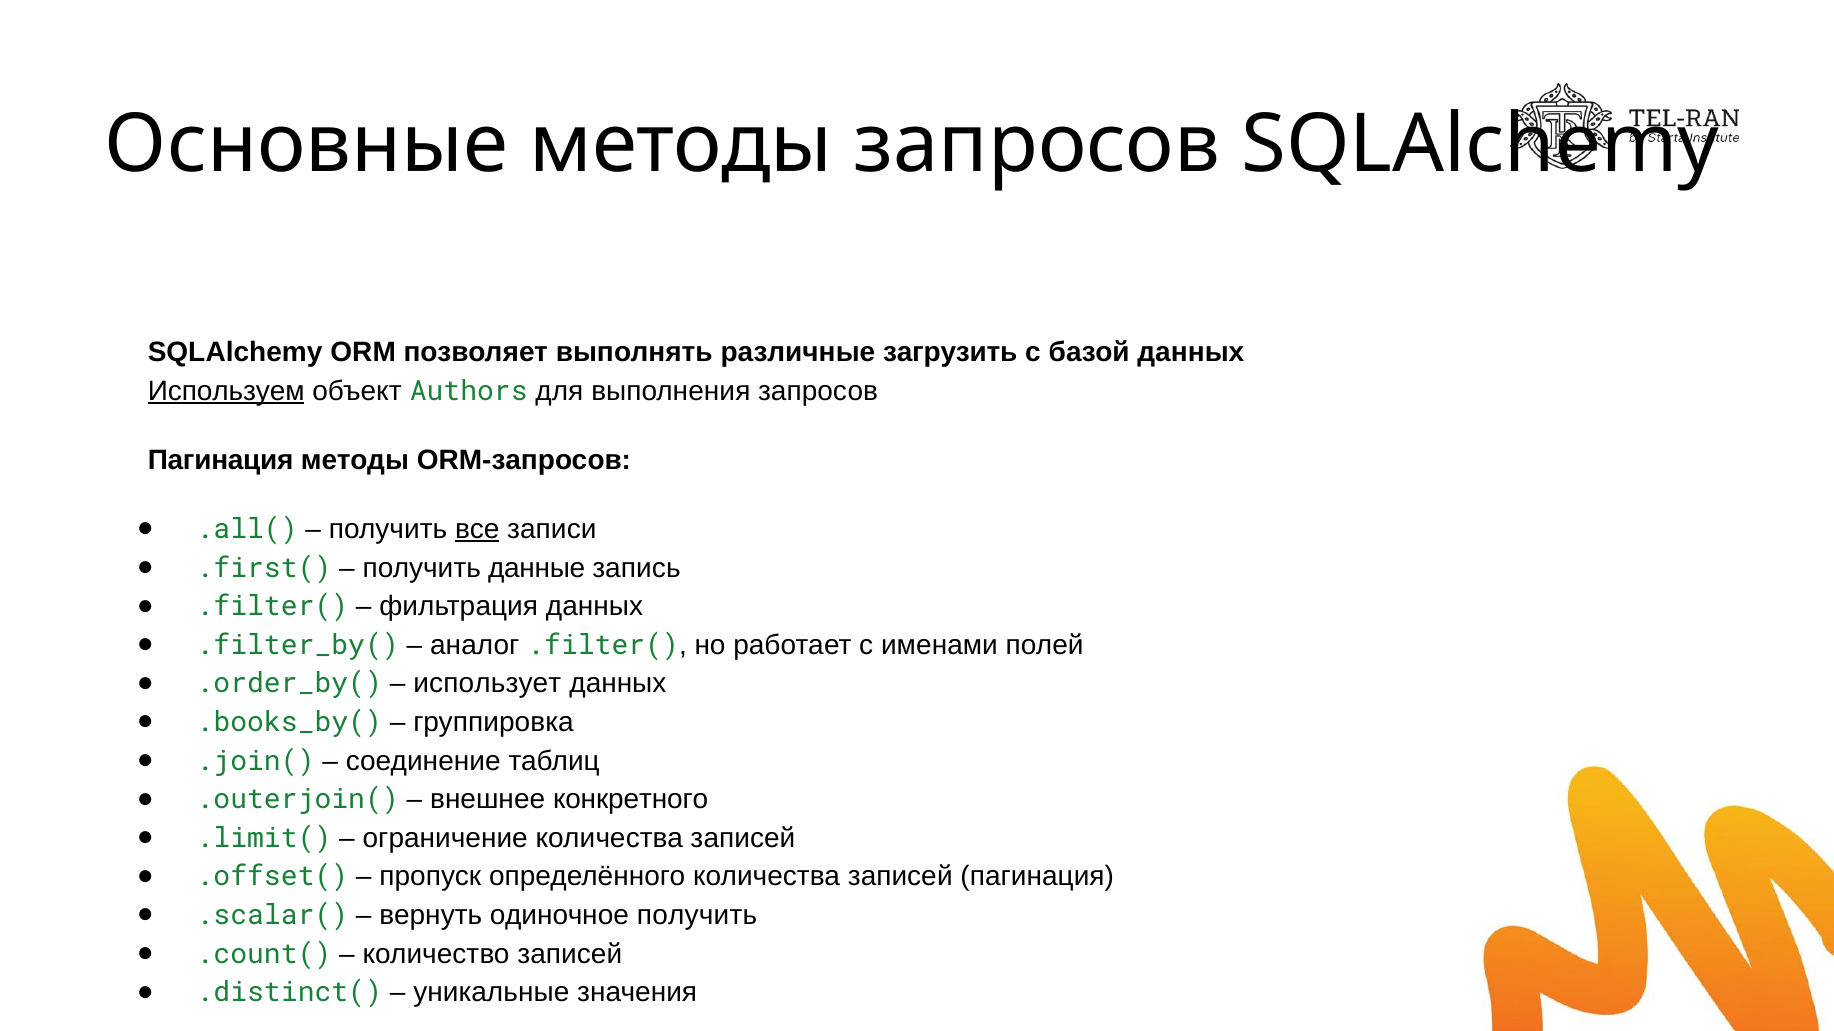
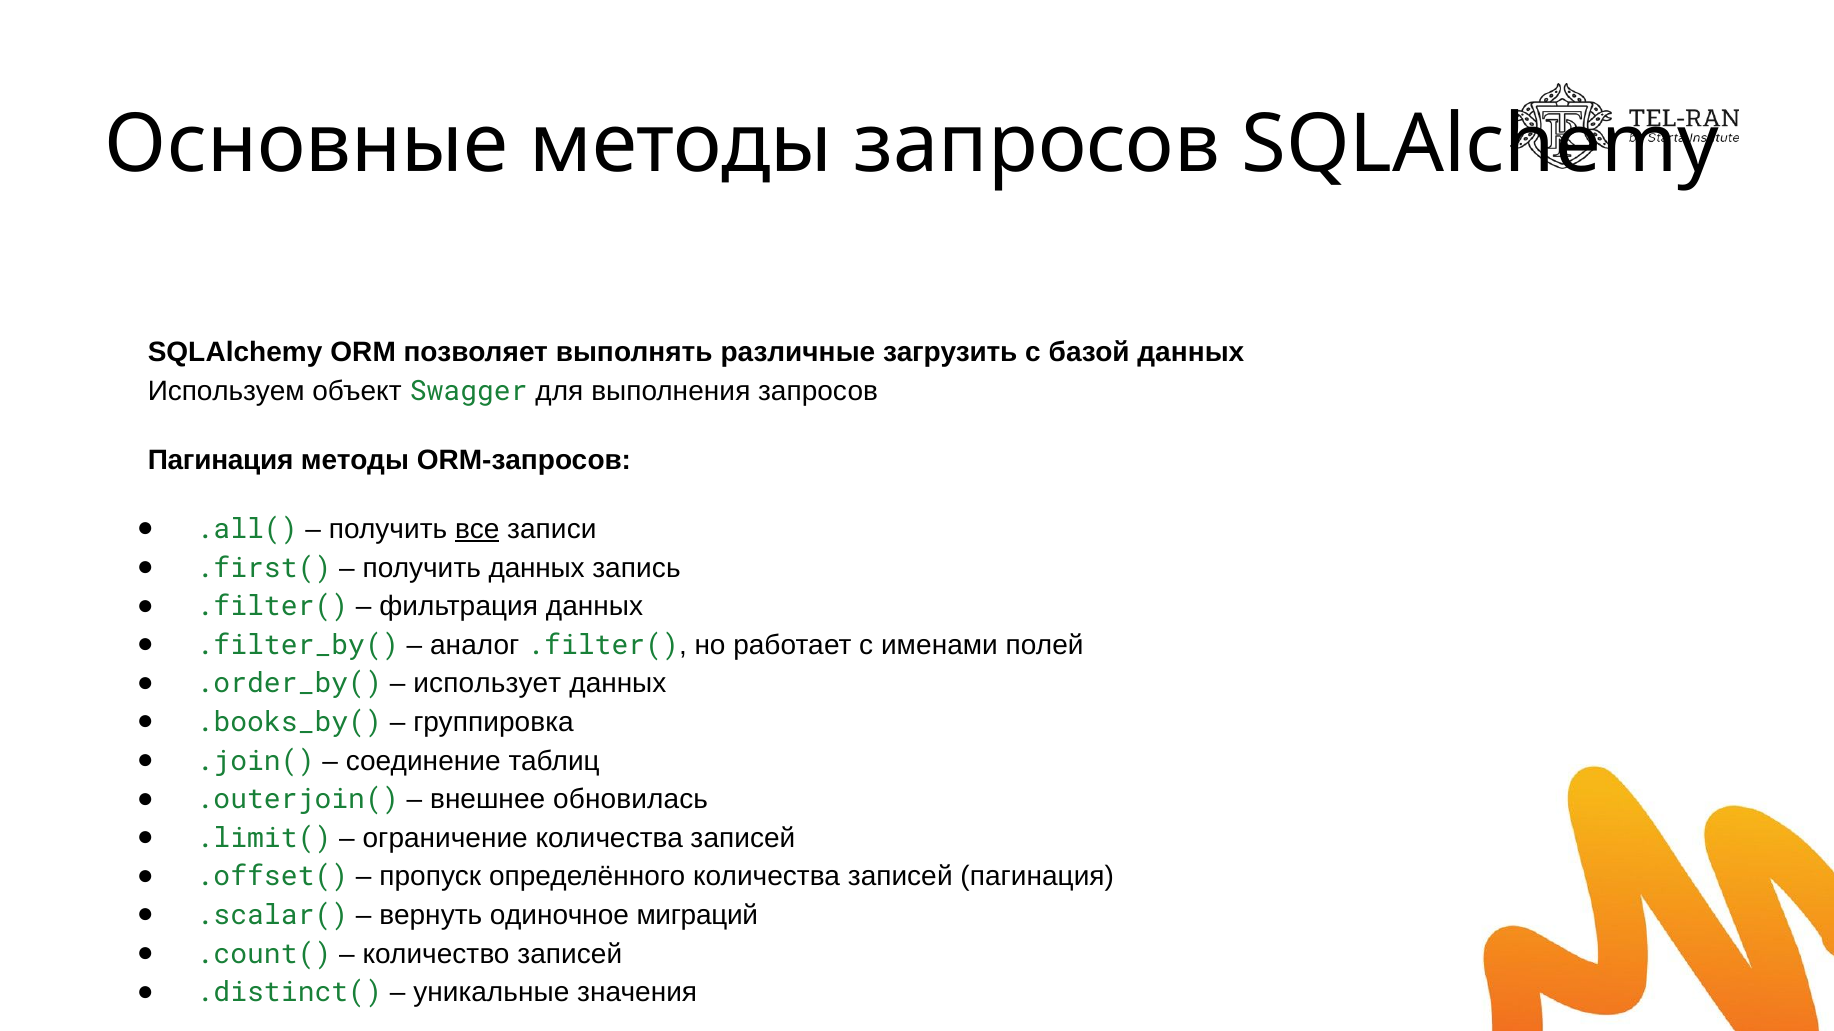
Используем underline: present -> none (226, 391)
Authors: Authors -> Swagger (469, 391)
получить данные: данные -> данных (537, 568)
конкретного: конкретного -> обновилась (631, 800)
одиночное получить: получить -> миграций (697, 916)
